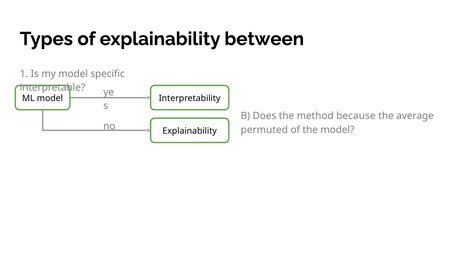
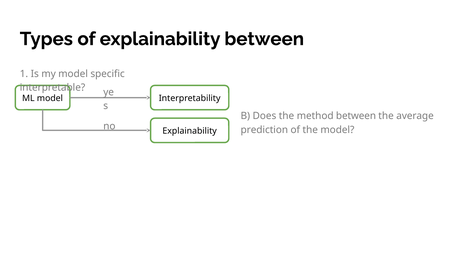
method because: because -> between (356, 116)
permuted: permuted -> prediction (264, 130)
